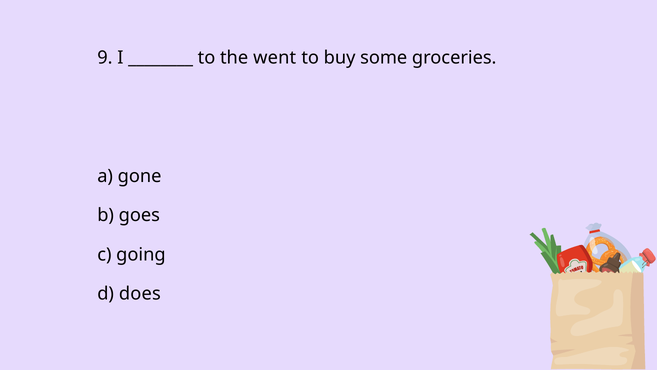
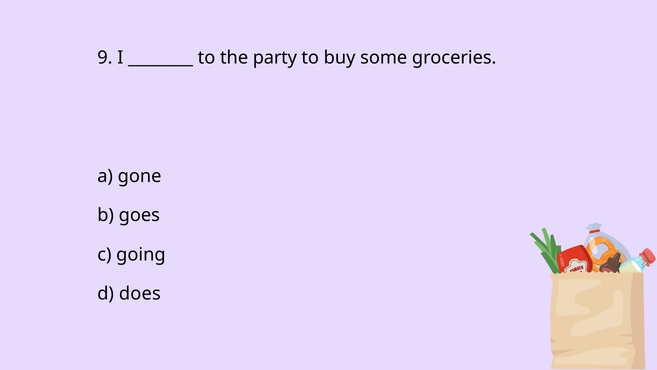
went: went -> party (275, 57)
